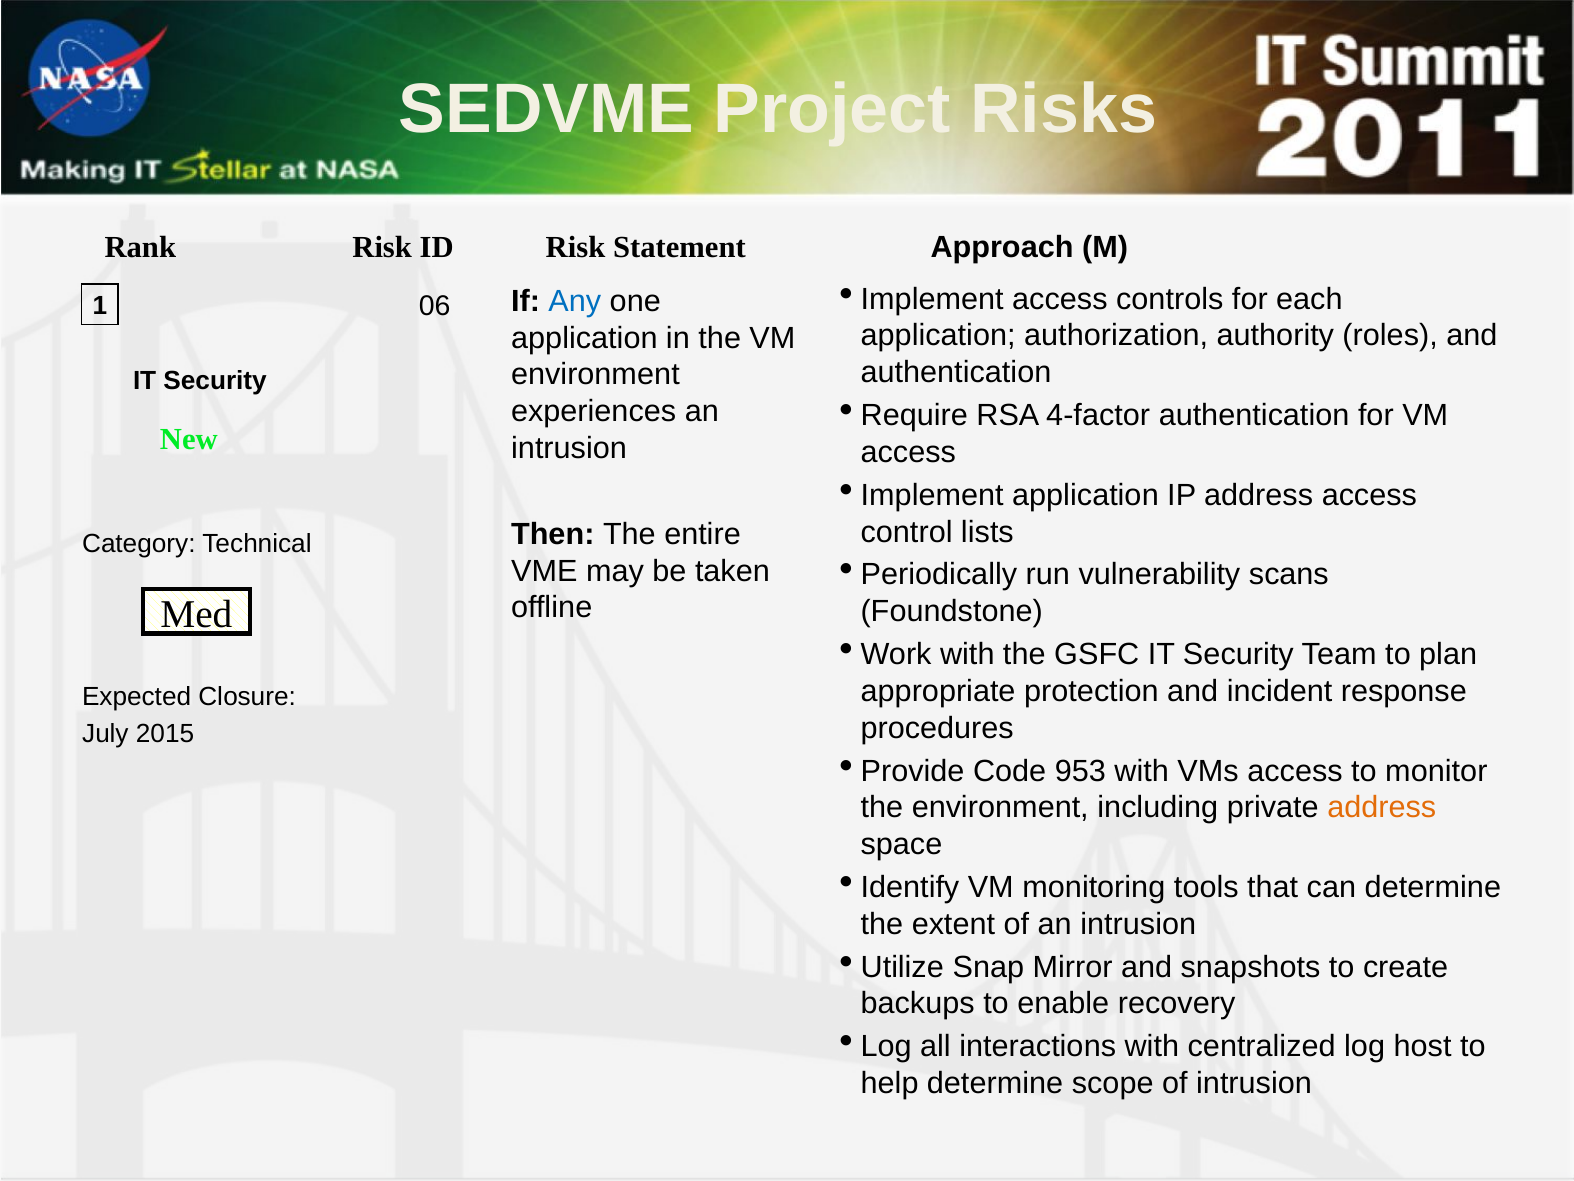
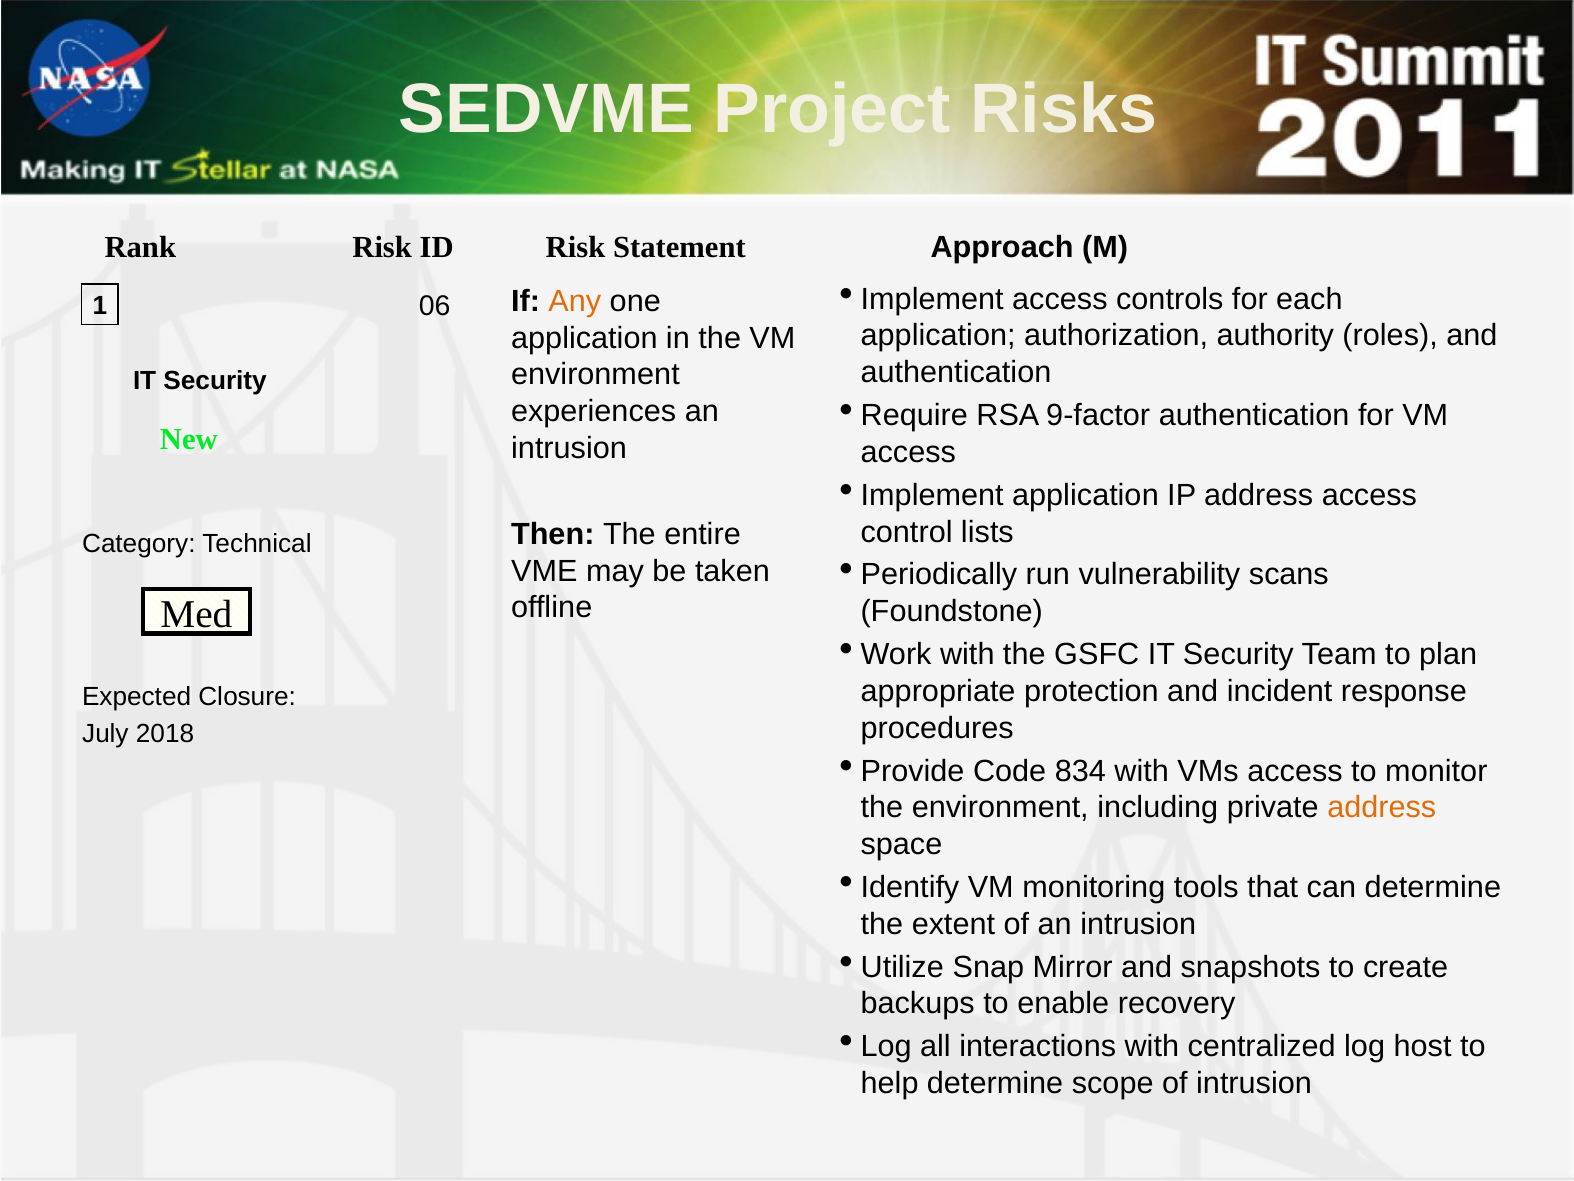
Any colour: blue -> orange (575, 301)
4-factor: 4-factor -> 9-factor (1098, 415)
2015: 2015 -> 2018 (165, 733)
953: 953 -> 834 (1080, 771)
